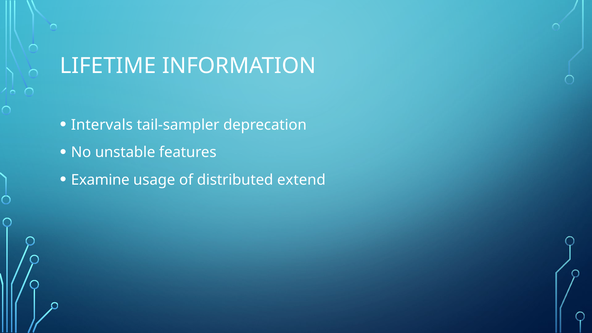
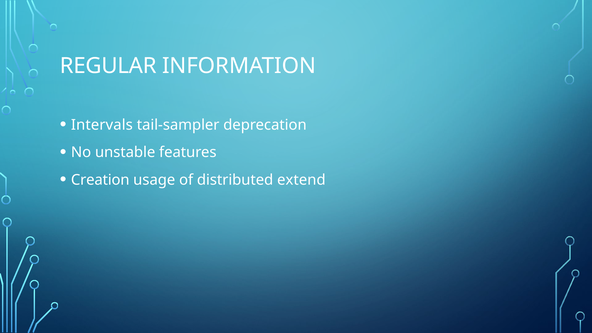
LIFETIME: LIFETIME -> REGULAR (108, 66)
Examine: Examine -> Creation (100, 180)
